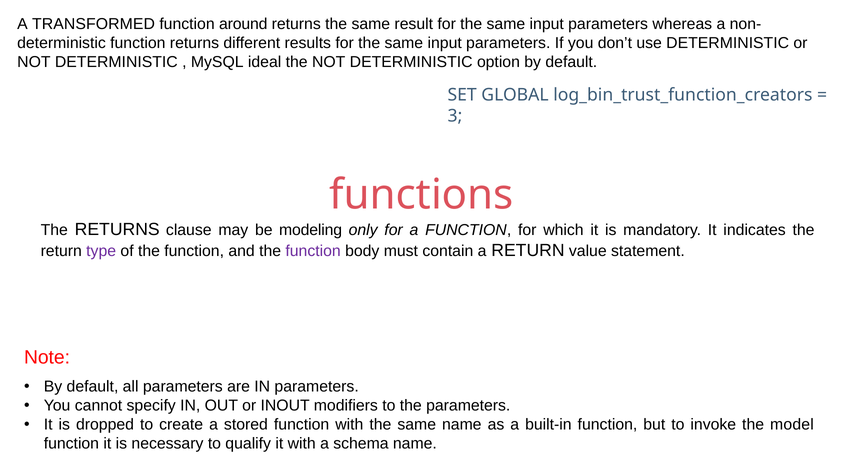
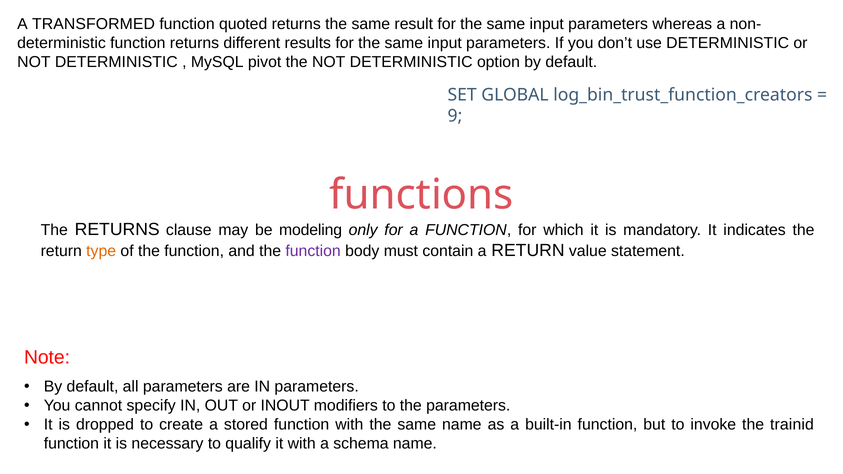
around: around -> quoted (243, 24)
ideal: ideal -> pivot (265, 62)
3: 3 -> 9 (455, 116)
type colour: purple -> orange (101, 251)
model: model -> trainid (792, 425)
